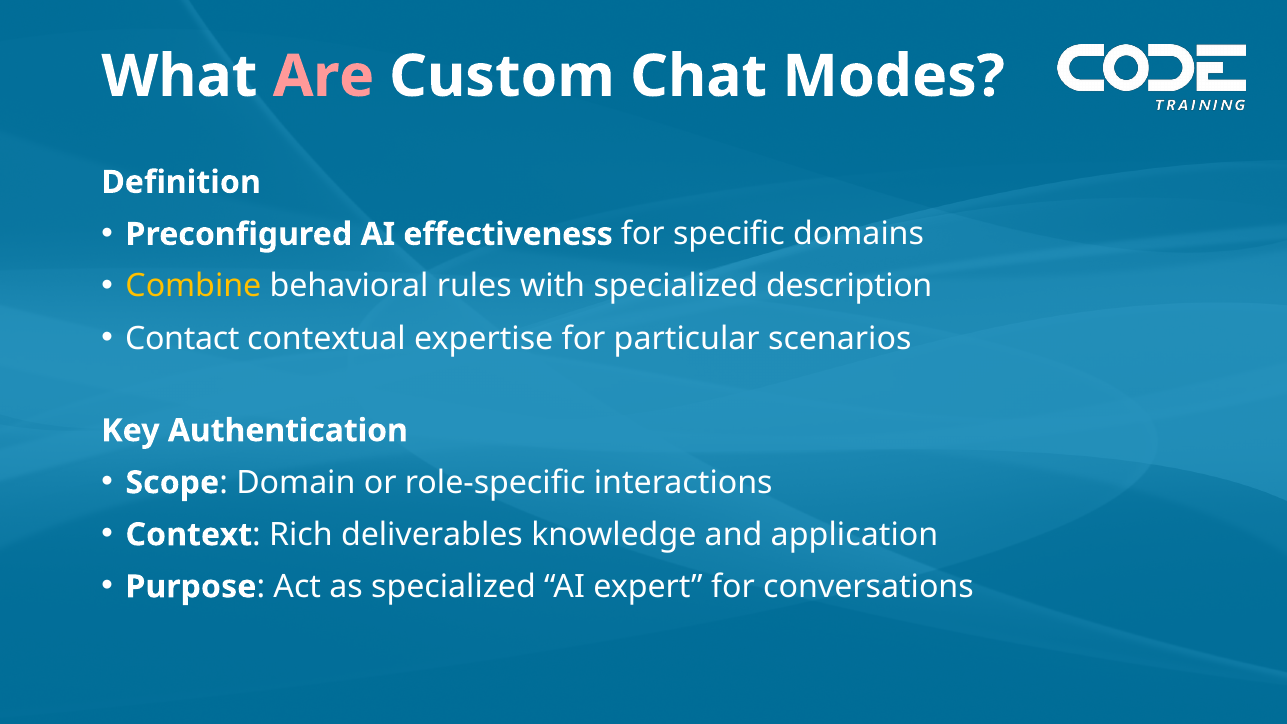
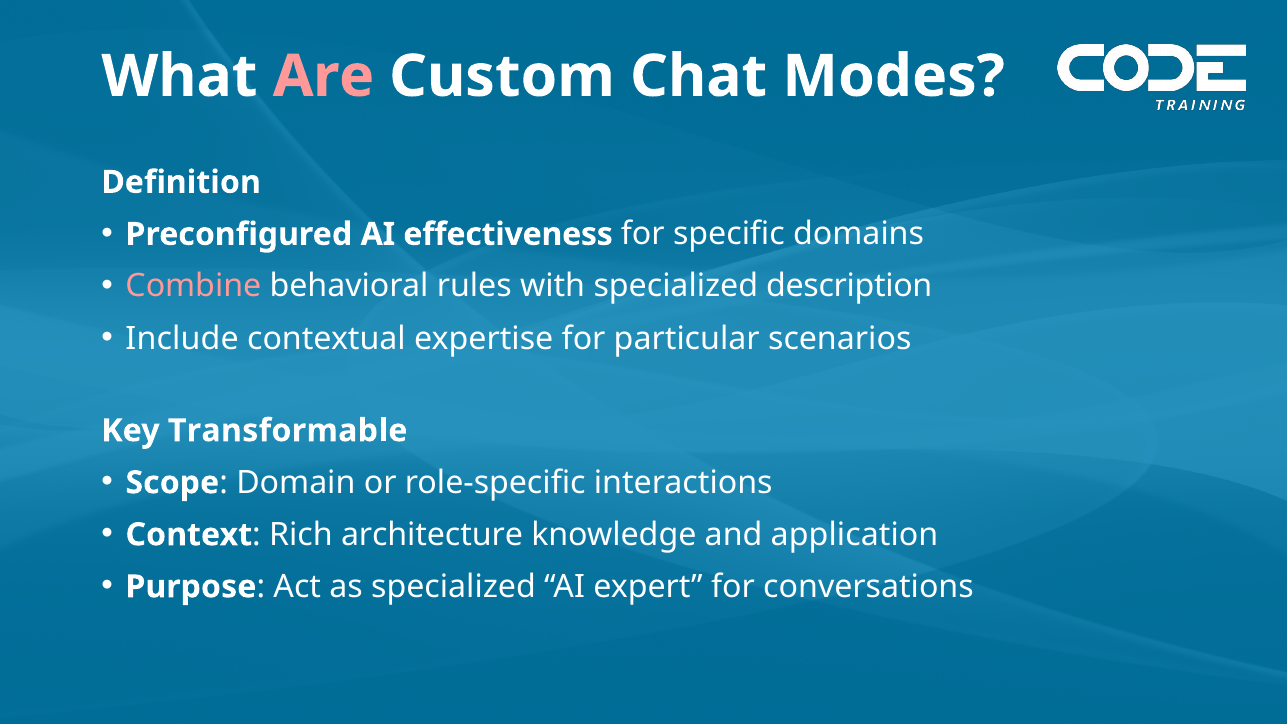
Combine colour: yellow -> pink (193, 286)
Contact: Contact -> Include (182, 338)
Authentication: Authentication -> Transformable (288, 431)
deliverables: deliverables -> architecture (432, 535)
